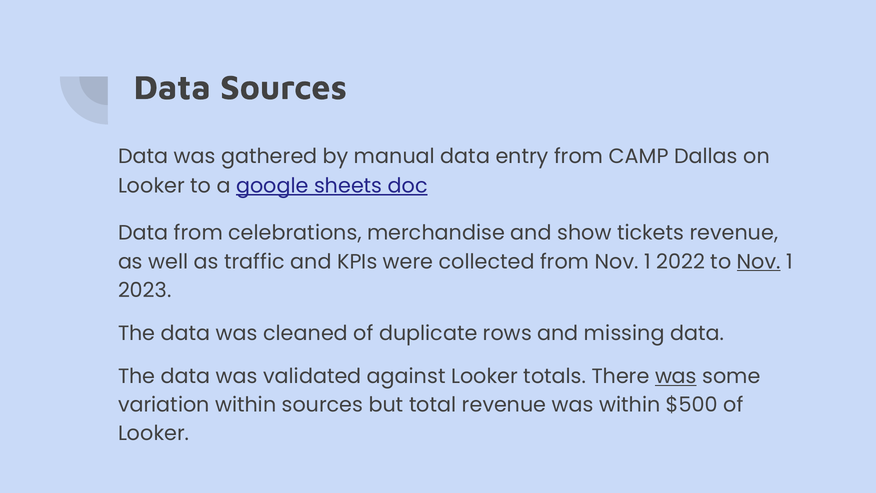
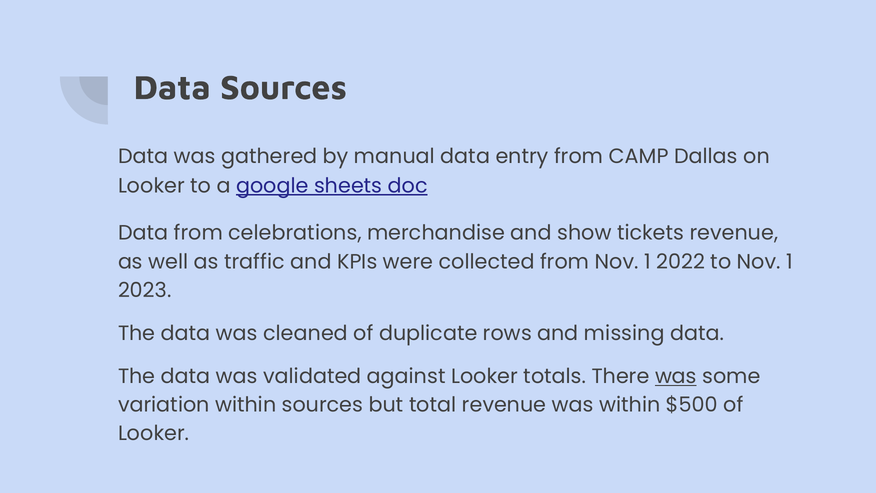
Nov underline: present -> none (759, 262)
